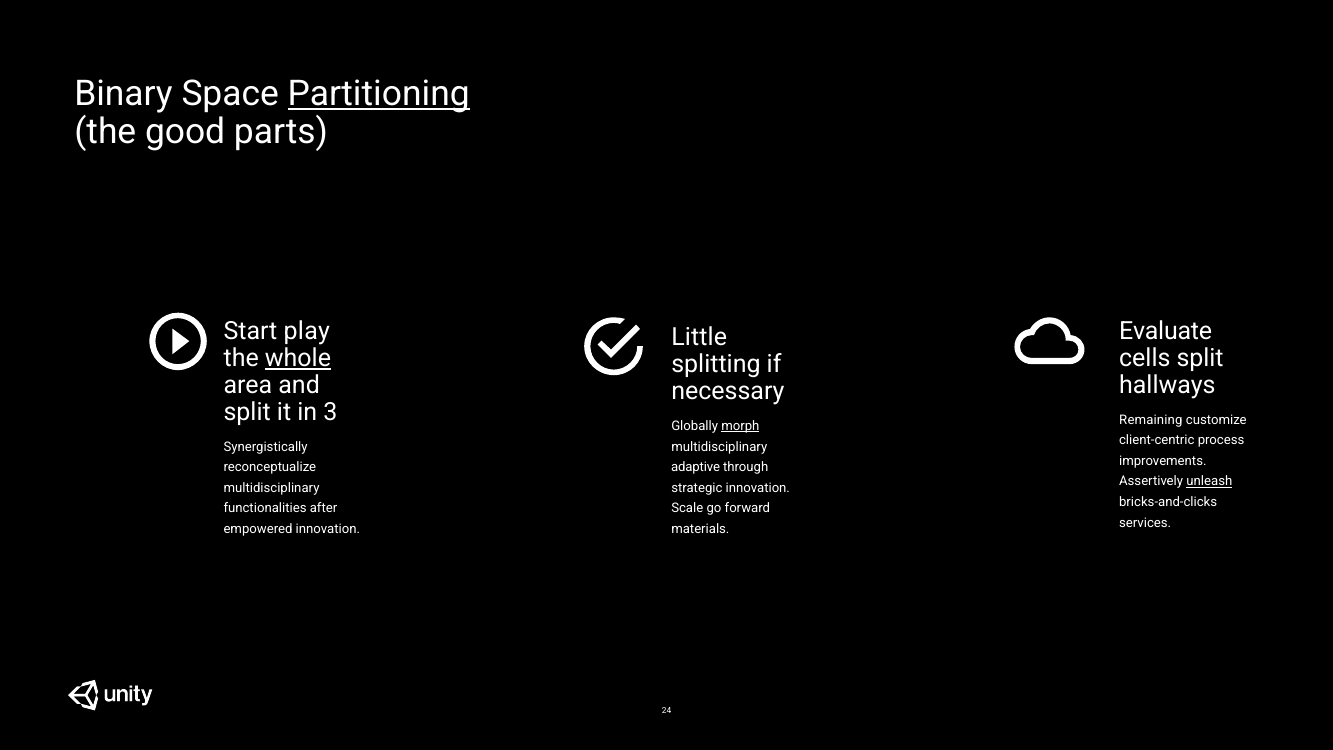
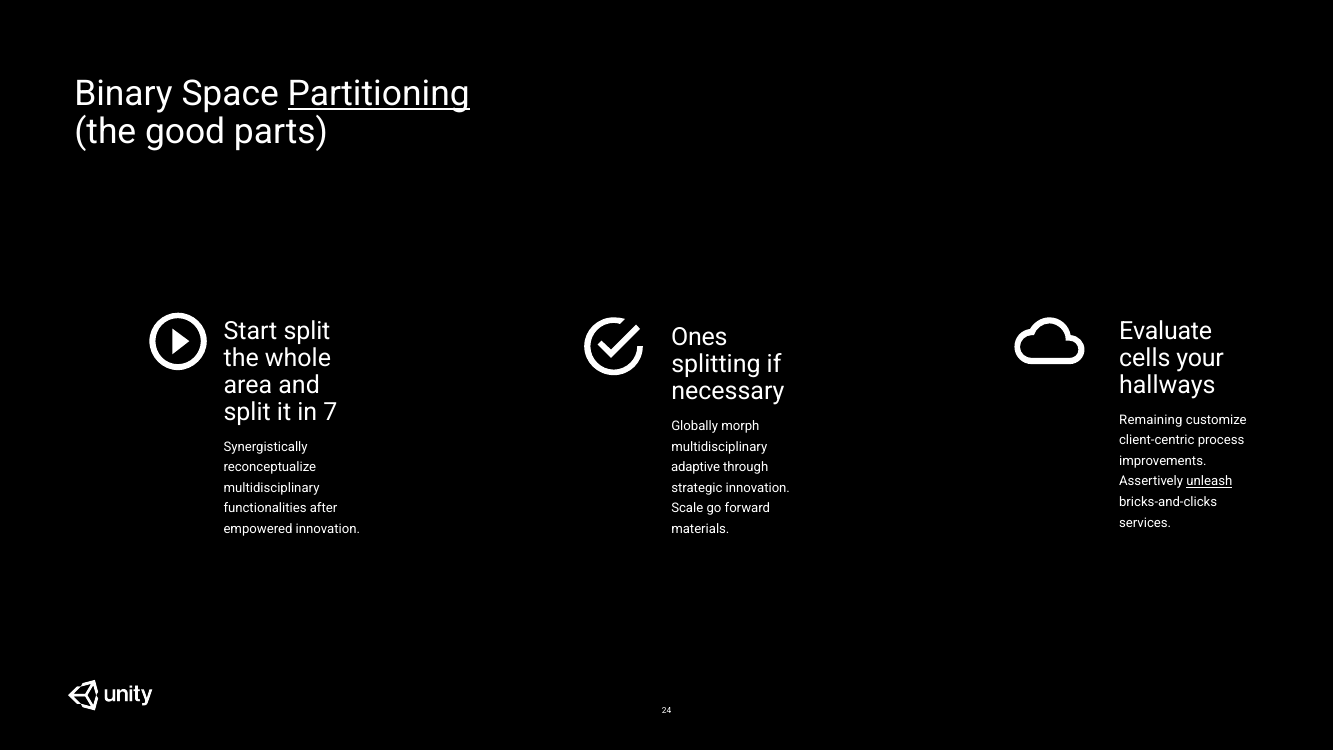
Start play: play -> split (307, 331)
Little: Little -> Ones (699, 337)
whole underline: present -> none (298, 358)
cells split: split -> your (1200, 358)
3: 3 -> 7 (330, 412)
morph underline: present -> none (740, 426)
